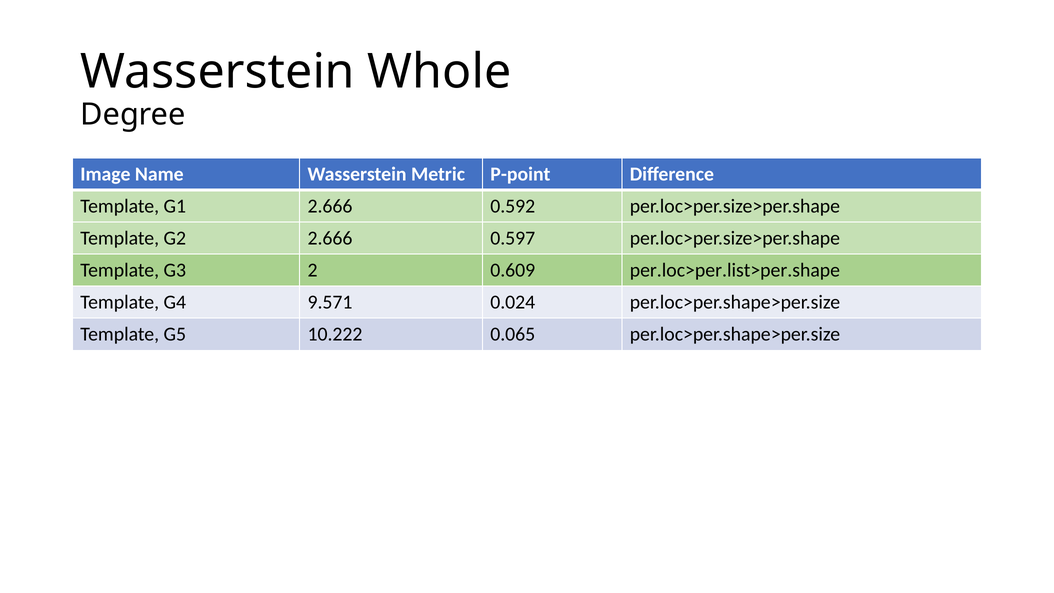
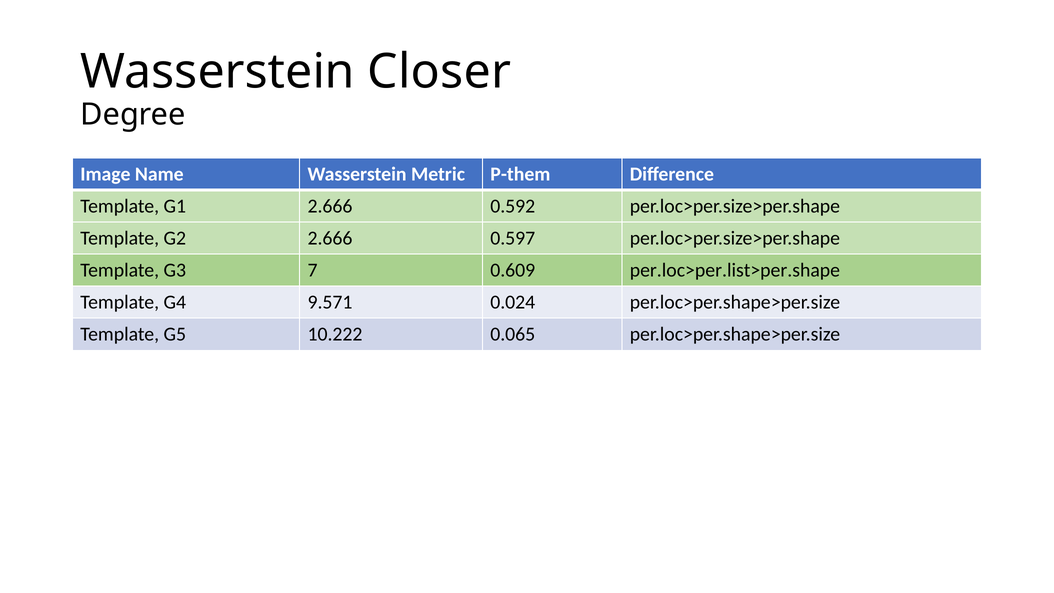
Whole: Whole -> Closer (439, 72)
P-point: P-point -> P-them (520, 174)
2: 2 -> 7 (313, 270)
